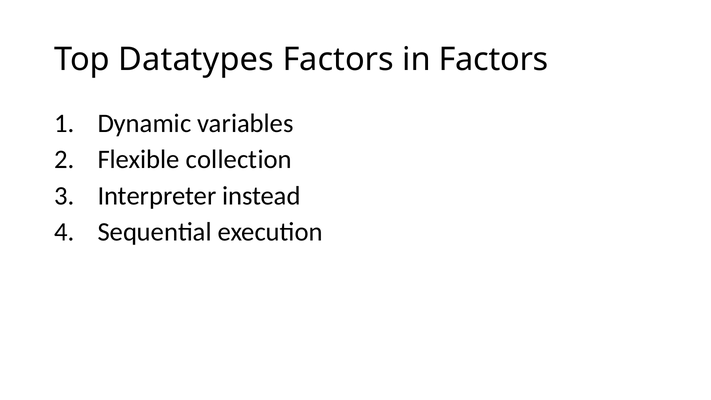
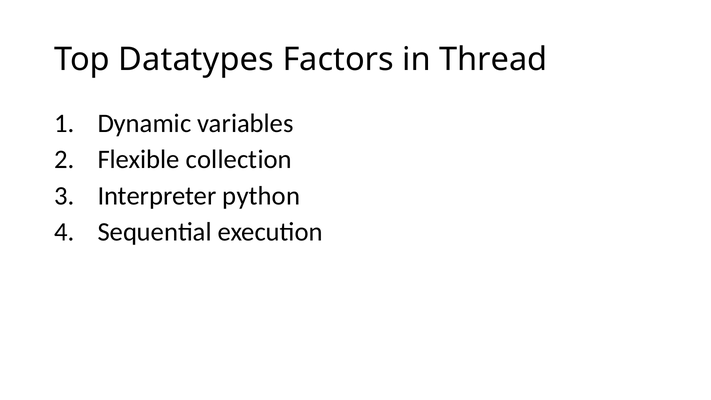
in Factors: Factors -> Thread (493, 60)
instead: instead -> python (261, 196)
